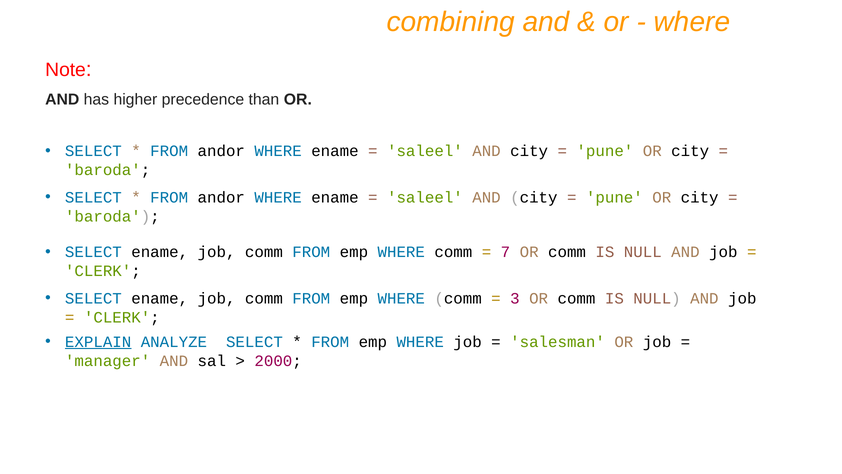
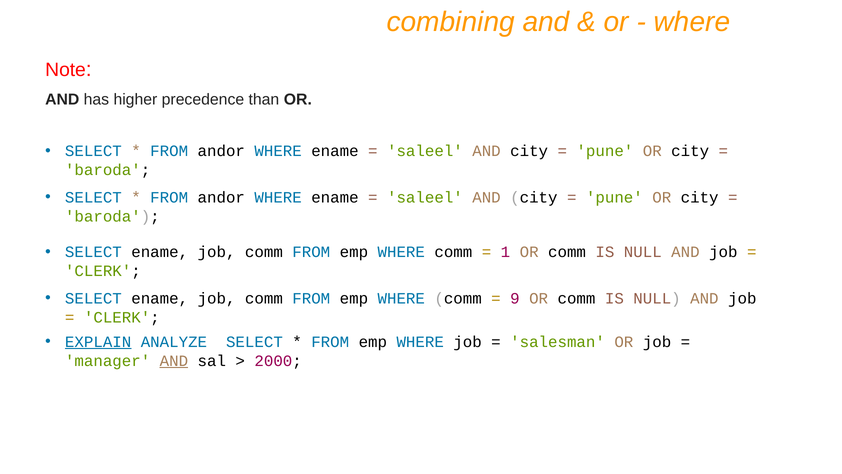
7: 7 -> 1 (505, 252)
3: 3 -> 9 (515, 298)
AND underline: none -> present (174, 361)
